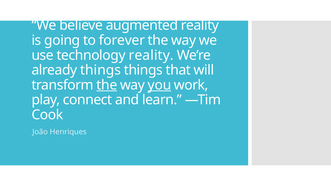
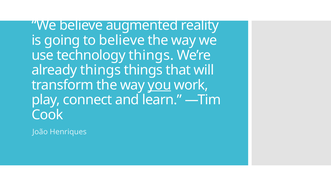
to forever: forever -> believe (122, 40)
technology reality: reality -> things (151, 55)
the underline: present -> none (107, 85)
